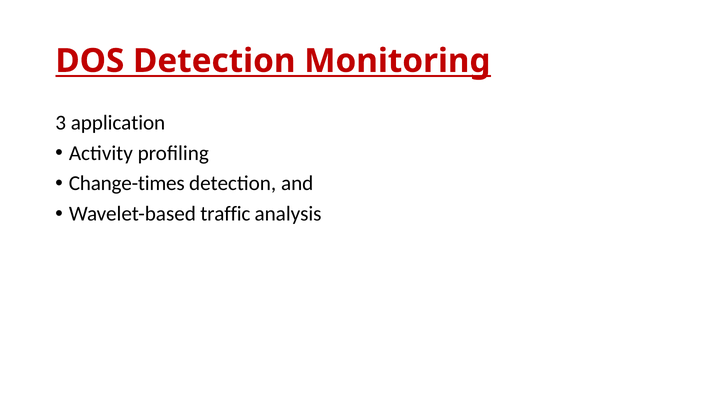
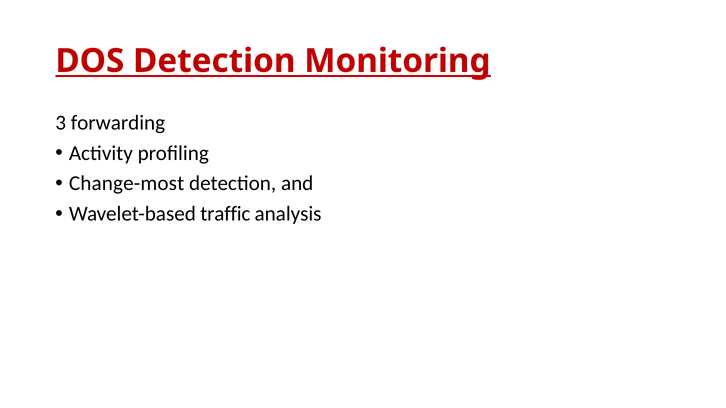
application: application -> forwarding (118, 123)
Change-times: Change-times -> Change-most (127, 184)
